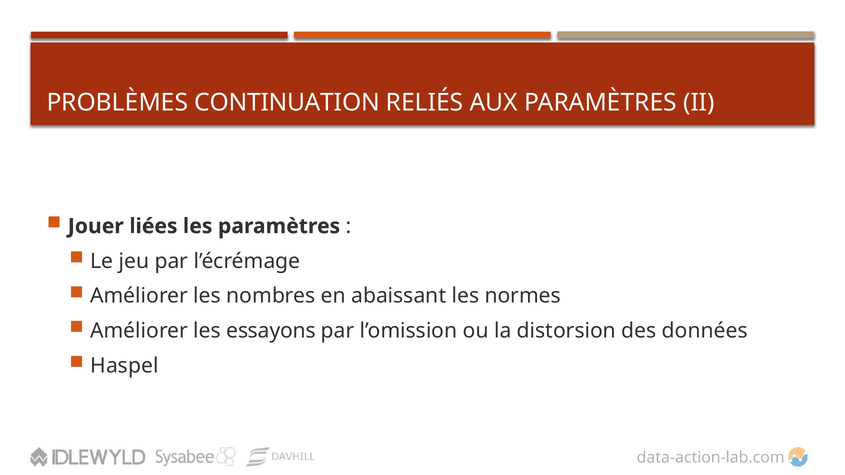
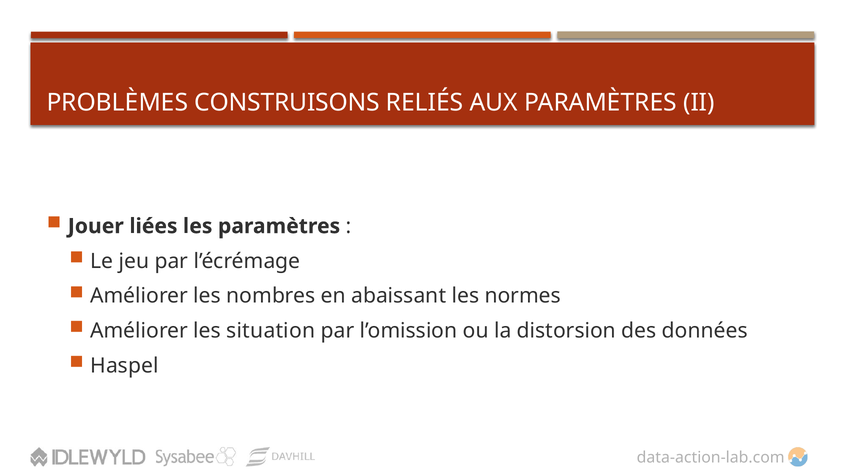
CONTINUATION: CONTINUATION -> CONSTRUISONS (287, 103)
essayons: essayons -> situation (271, 331)
